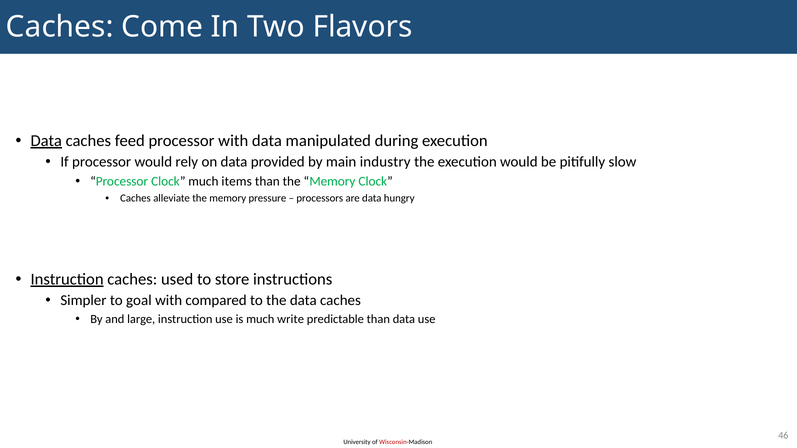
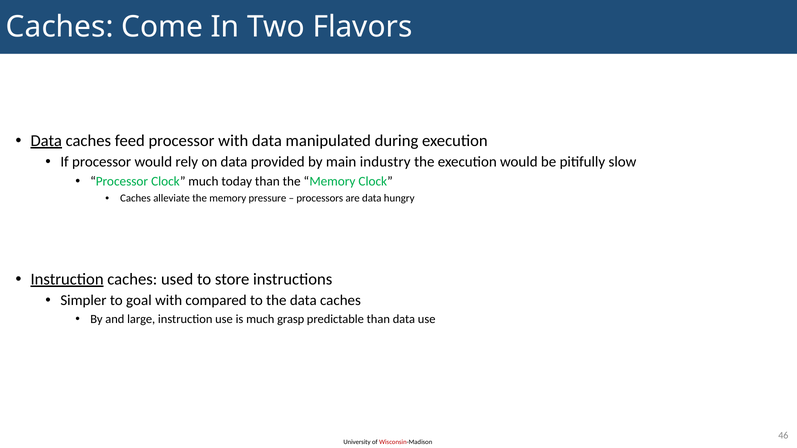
items: items -> today (237, 181)
write: write -> grasp (291, 320)
